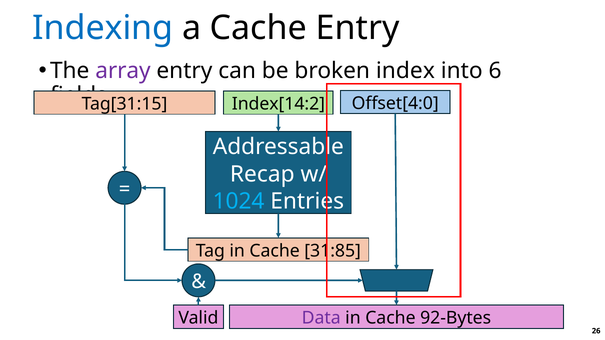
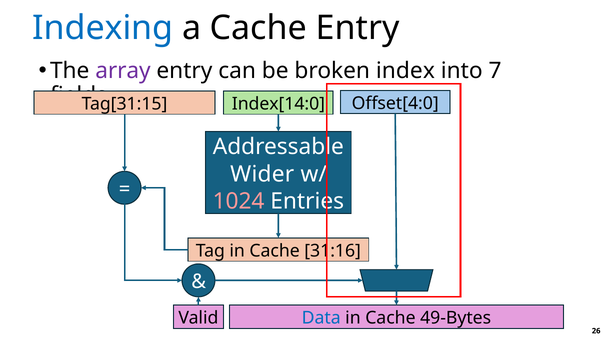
6: 6 -> 7 (495, 71)
Index[14:2: Index[14:2 -> Index[14:0 (278, 104)
Recap: Recap -> Wider (262, 174)
1024 colour: light blue -> pink (239, 202)
31:85: 31:85 -> 31:16 (333, 251)
Data colour: purple -> blue (321, 318)
92-Bytes: 92-Bytes -> 49-Bytes (456, 318)
